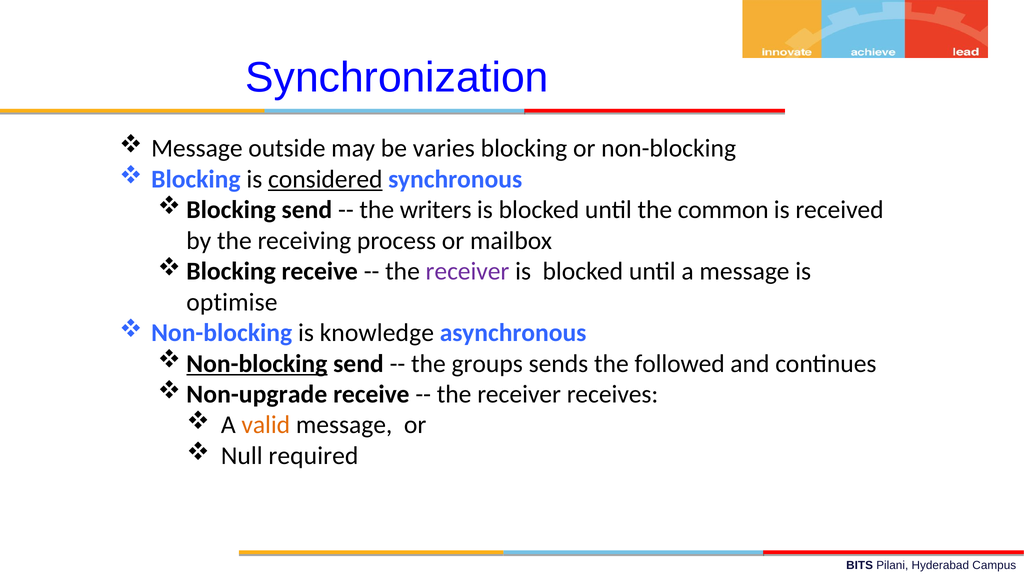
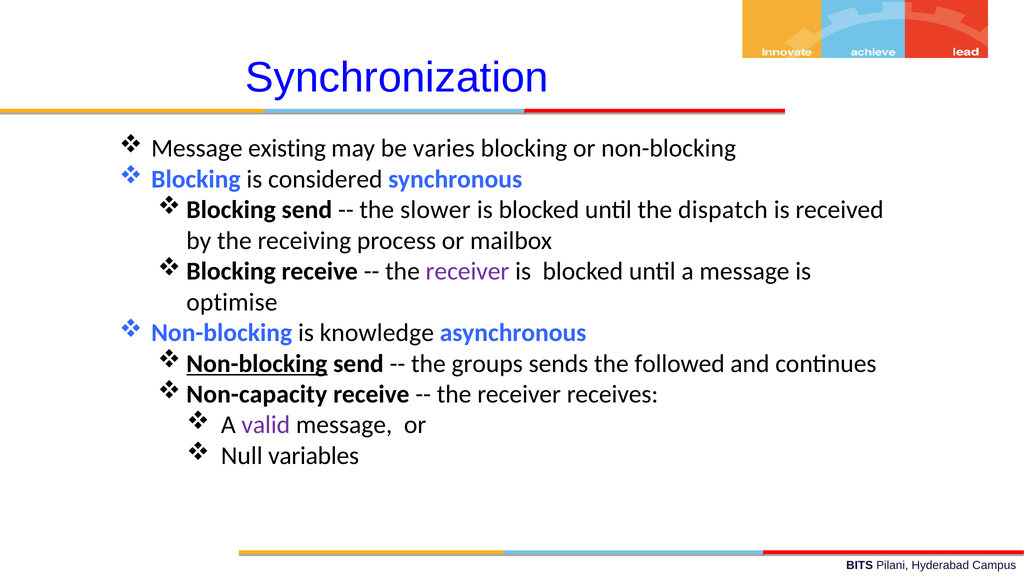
outside: outside -> existing (287, 149)
considered underline: present -> none (325, 179)
writers: writers -> slower (435, 210)
common: common -> dispatch (723, 210)
Non-upgrade: Non-upgrade -> Non-capacity (257, 394)
valid colour: orange -> purple (266, 425)
required: required -> variables (314, 456)
